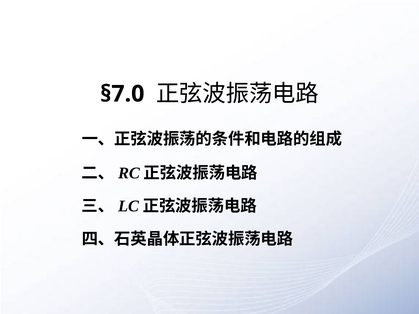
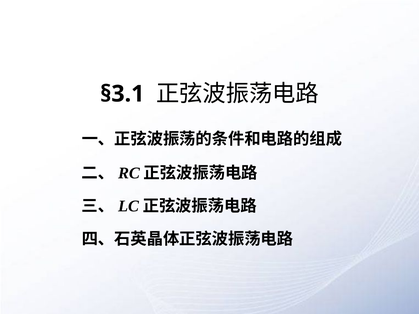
§7.0: §7.0 -> §3.1 (122, 94)
